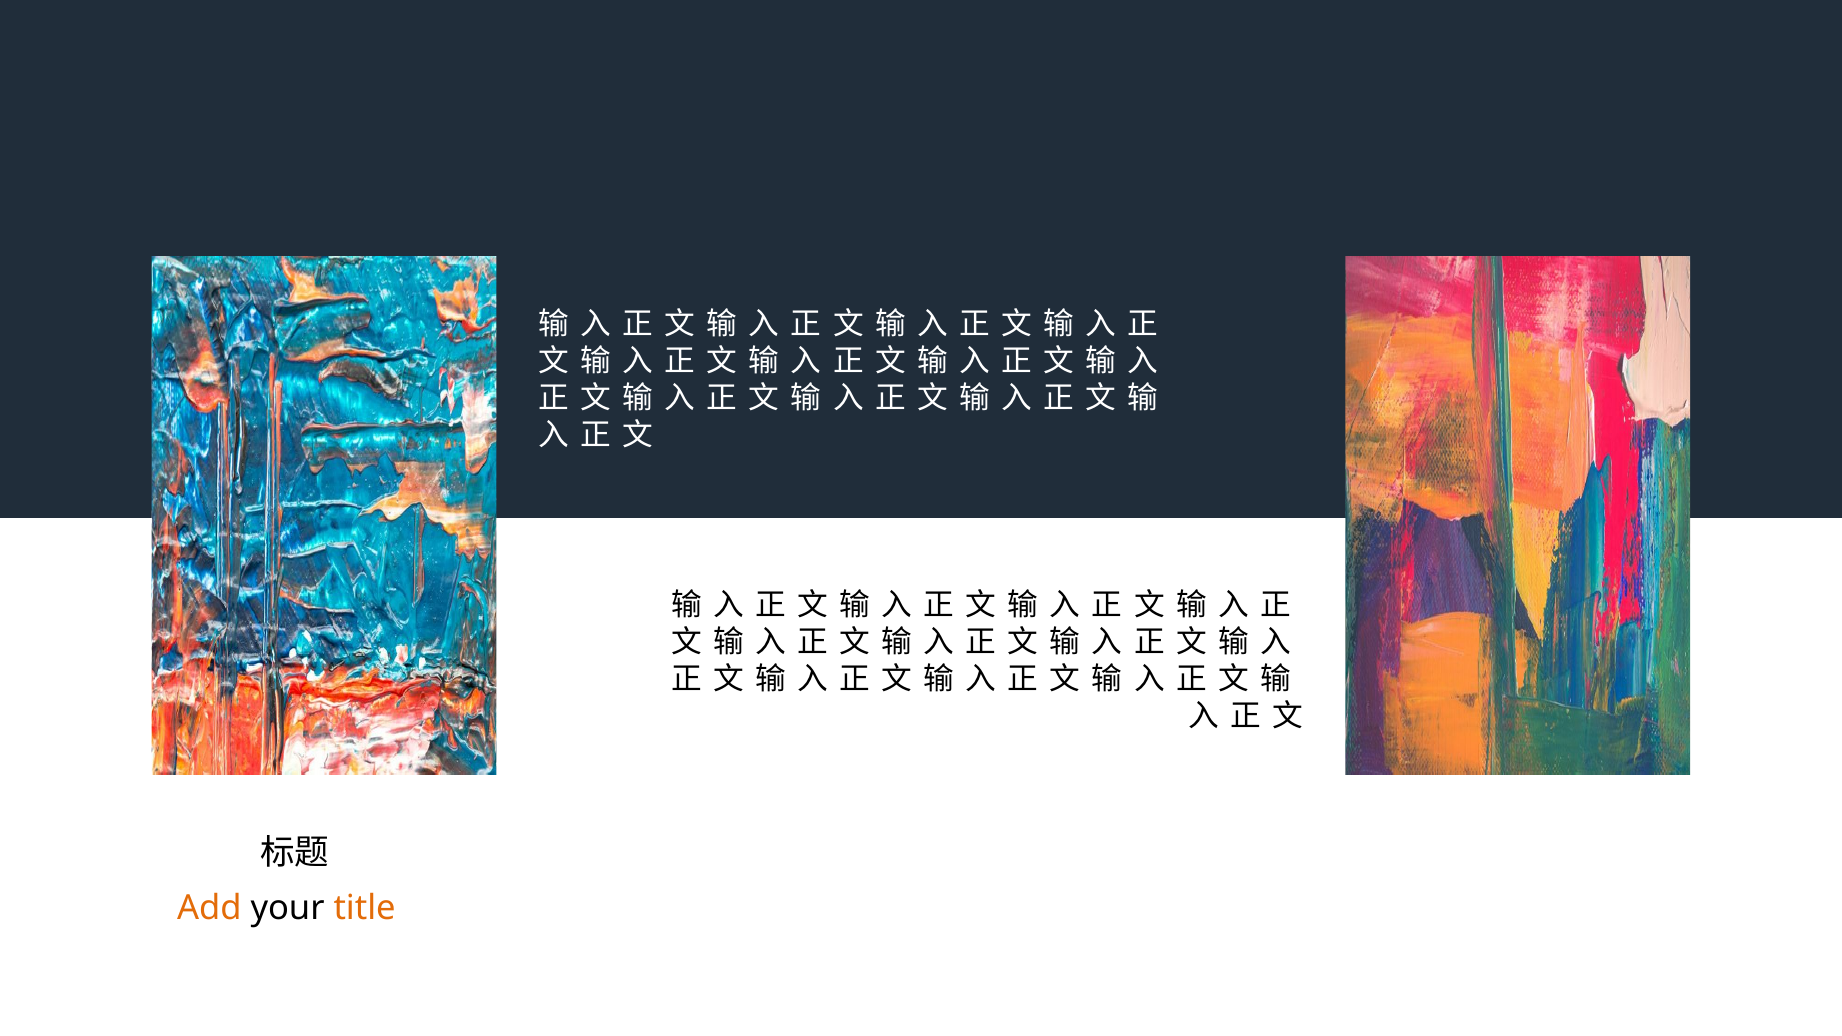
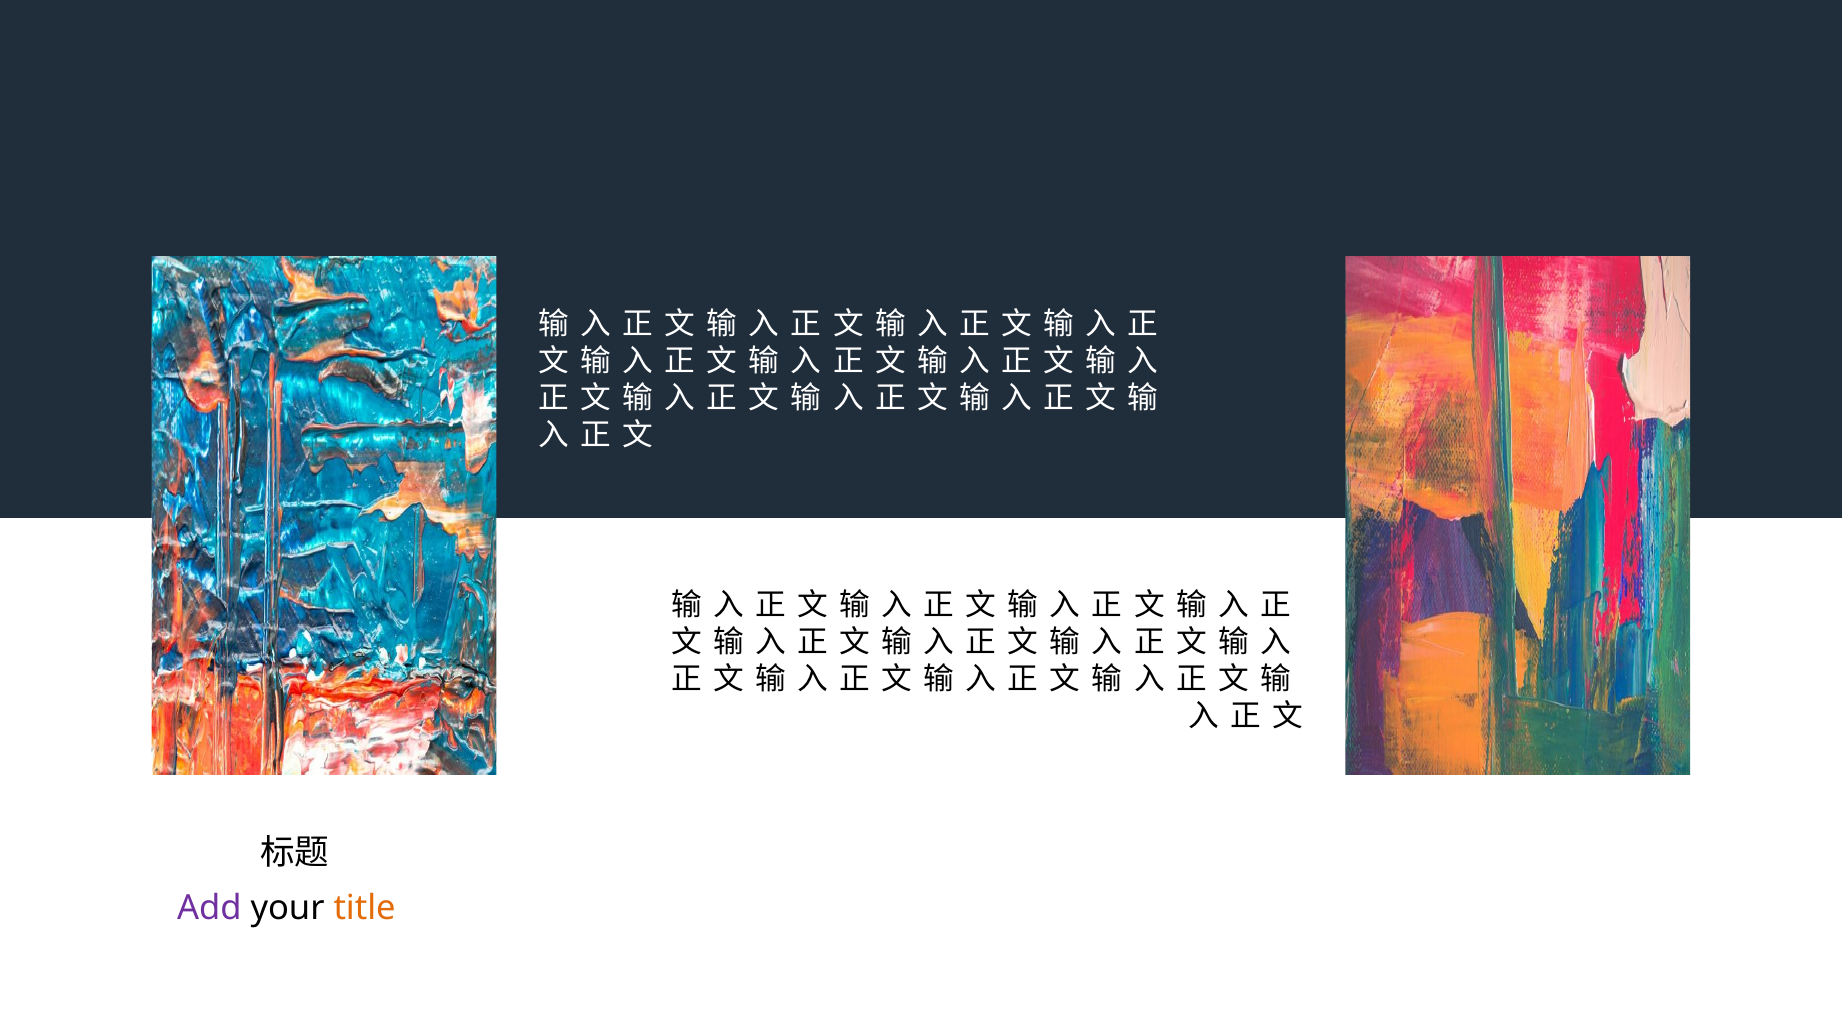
Add colour: orange -> purple (209, 909)
